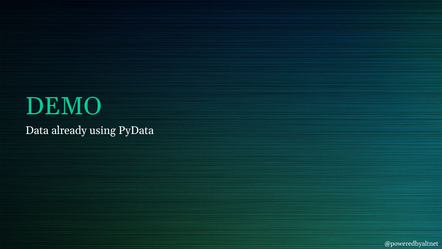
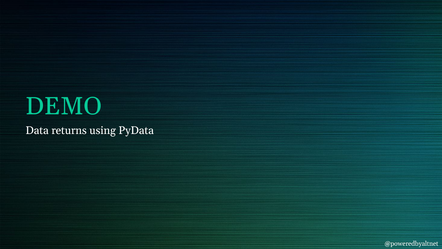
already: already -> returns (69, 130)
